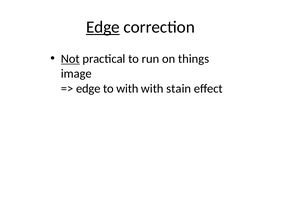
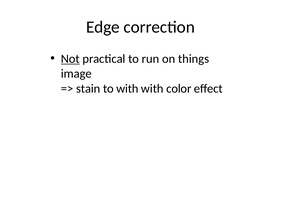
Edge underline: present -> none (103, 27)
edge: edge -> stain (88, 89)
stain: stain -> color (179, 89)
